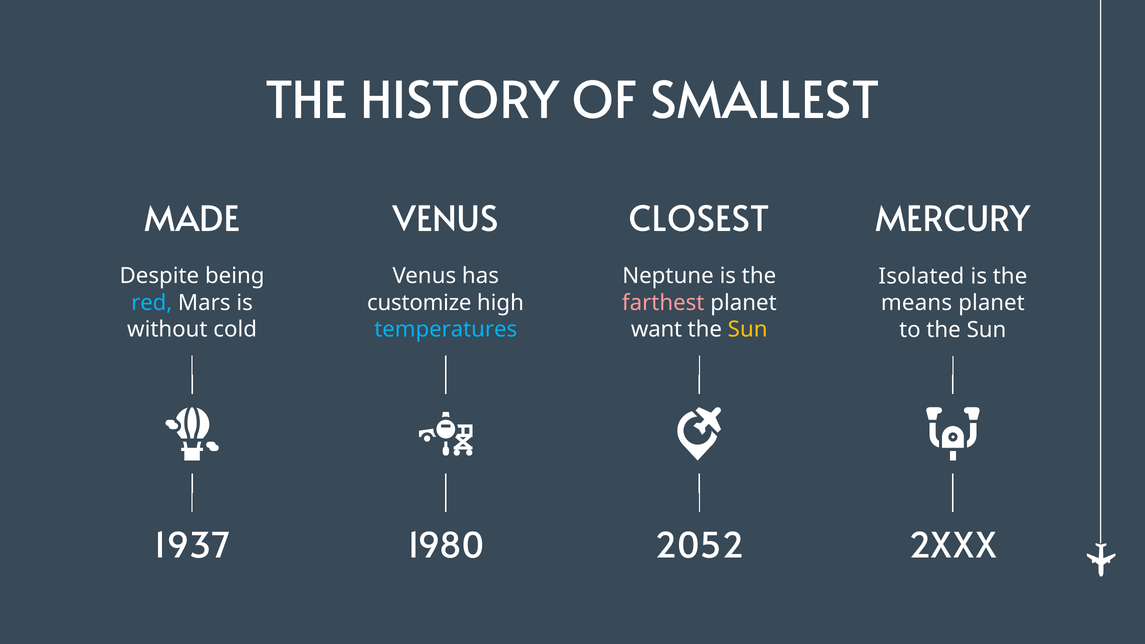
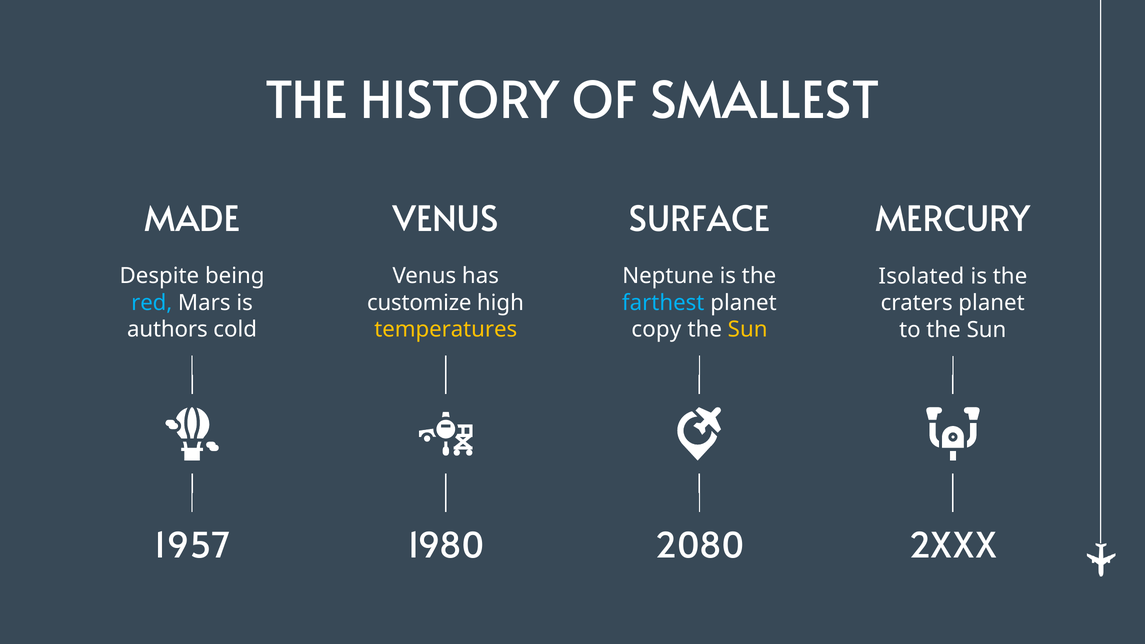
CLOSEST: CLOSEST -> SURFACE (699, 220)
farthest colour: pink -> light blue (663, 303)
means: means -> craters (917, 303)
without: without -> authors (167, 329)
temperatures colour: light blue -> yellow (446, 329)
want: want -> copy (656, 329)
1937: 1937 -> 1957 (192, 546)
2052: 2052 -> 2080 (699, 546)
